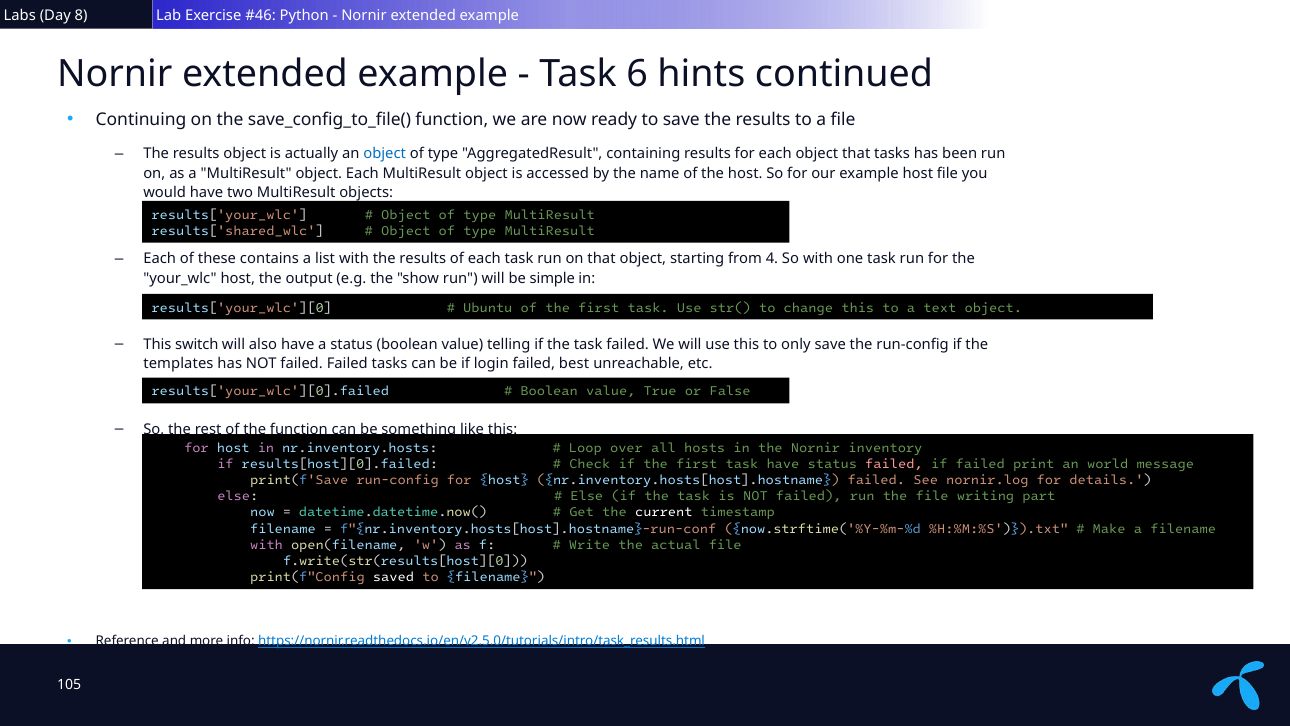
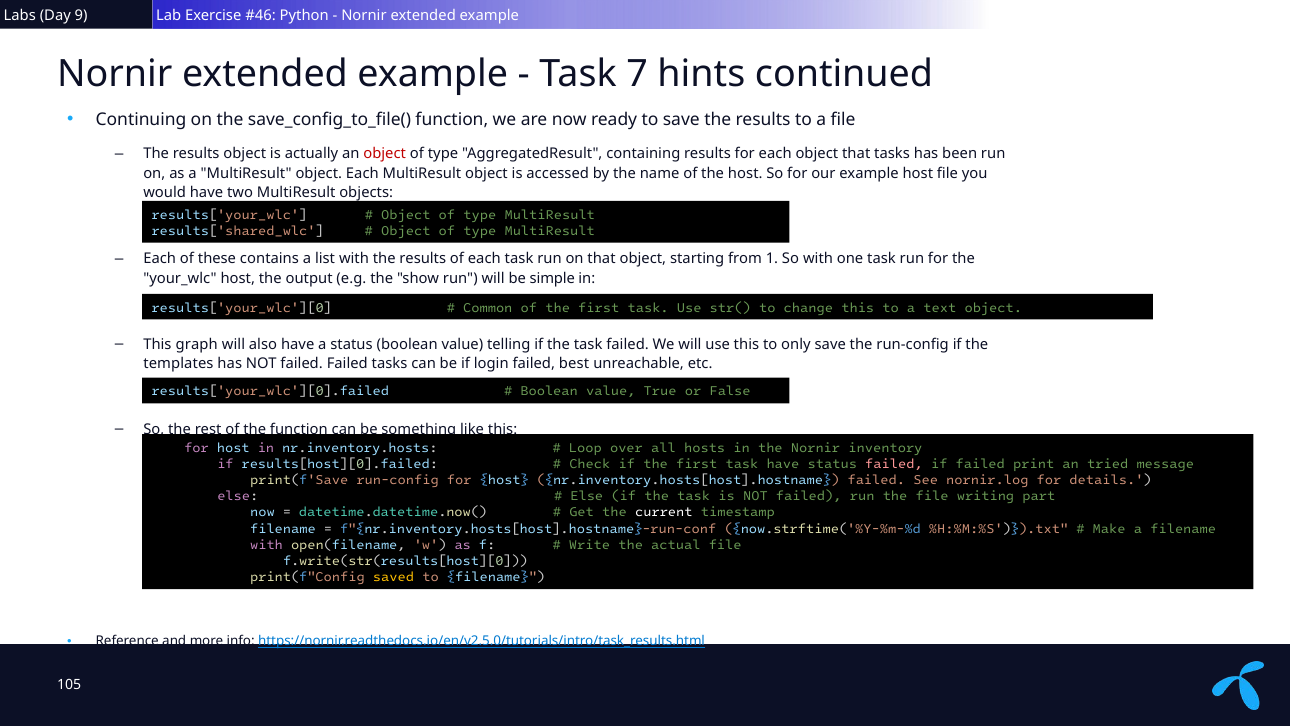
8: 8 -> 9 (81, 15)
6: 6 -> 7 (637, 74)
object colour: blue -> red (385, 154)
4: 4 -> 1 (772, 259)
Ubuntu: Ubuntu -> Common (488, 307)
switch: switch -> graph (197, 344)
world: world -> tried (1108, 464)
saved colour: white -> yellow (394, 577)
